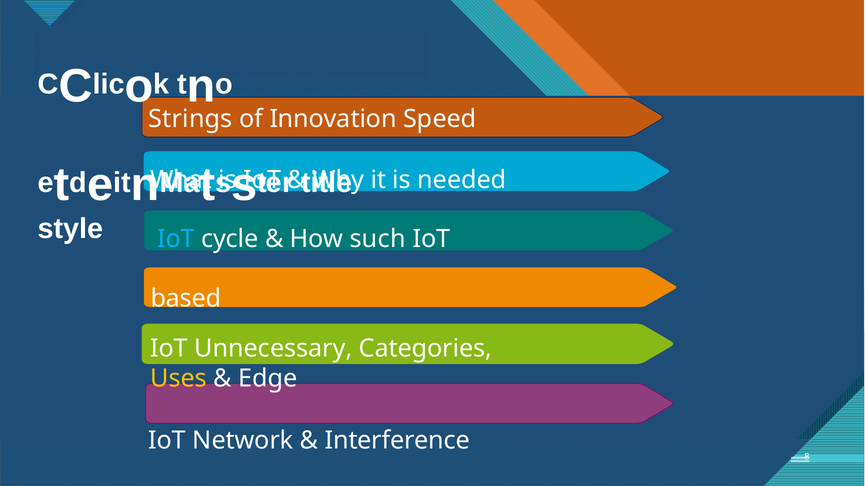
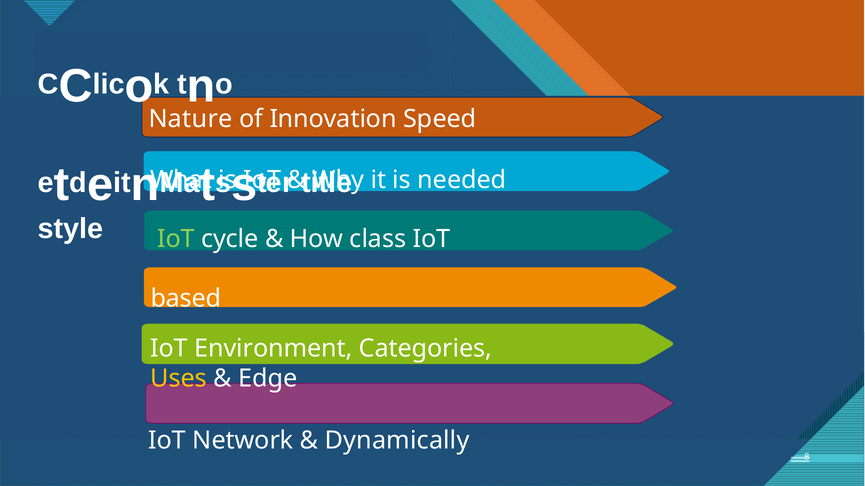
Strings: Strings -> Nature (190, 119)
IoT colour: light blue -> light green (176, 239)
such: such -> class (378, 239)
Unnecessary: Unnecessary -> Environment (273, 348)
Interference: Interference -> Dynamically (397, 440)
